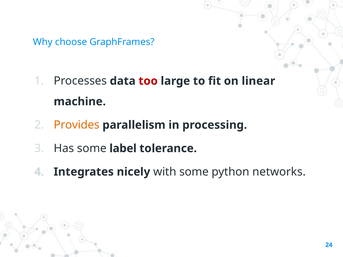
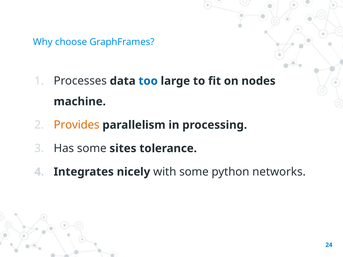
too colour: red -> blue (148, 81)
linear: linear -> nodes (258, 81)
label: label -> sites (123, 149)
